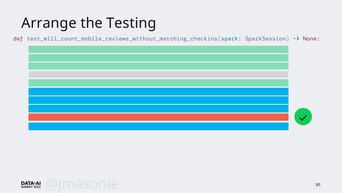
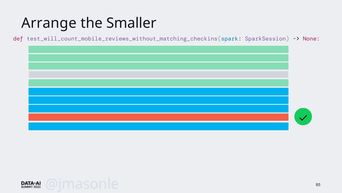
Testing: Testing -> Smaller (131, 23)
